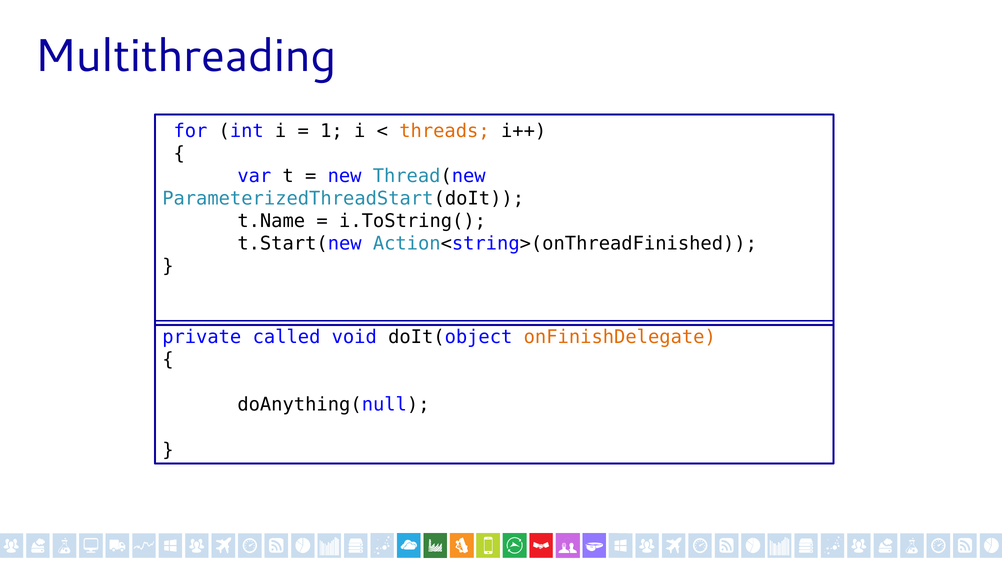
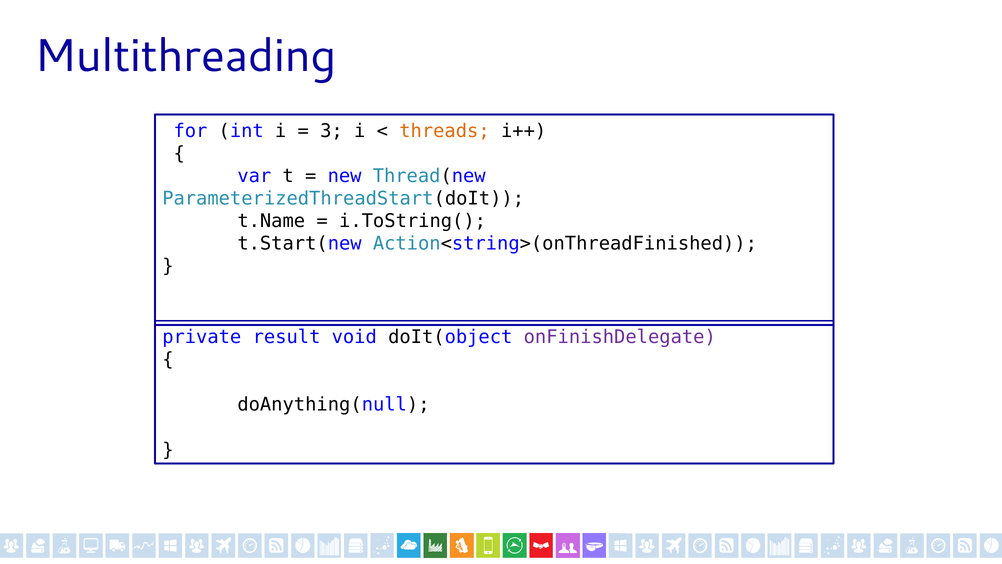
1: 1 -> 3 (331, 131)
called: called -> result (287, 337)
onFinishDelegate colour: orange -> purple (620, 337)
